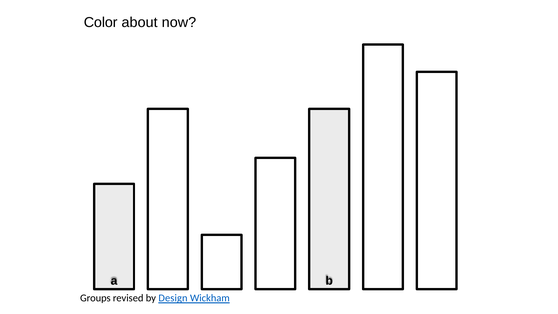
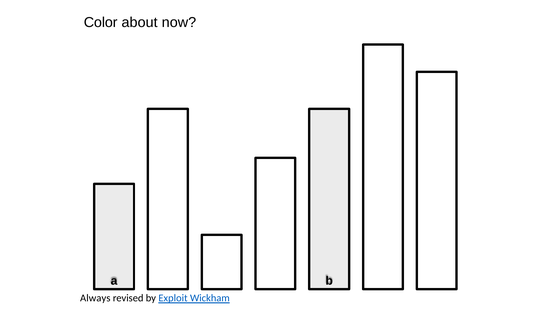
Groups: Groups -> Always (95, 298)
Design: Design -> Exploit (173, 298)
